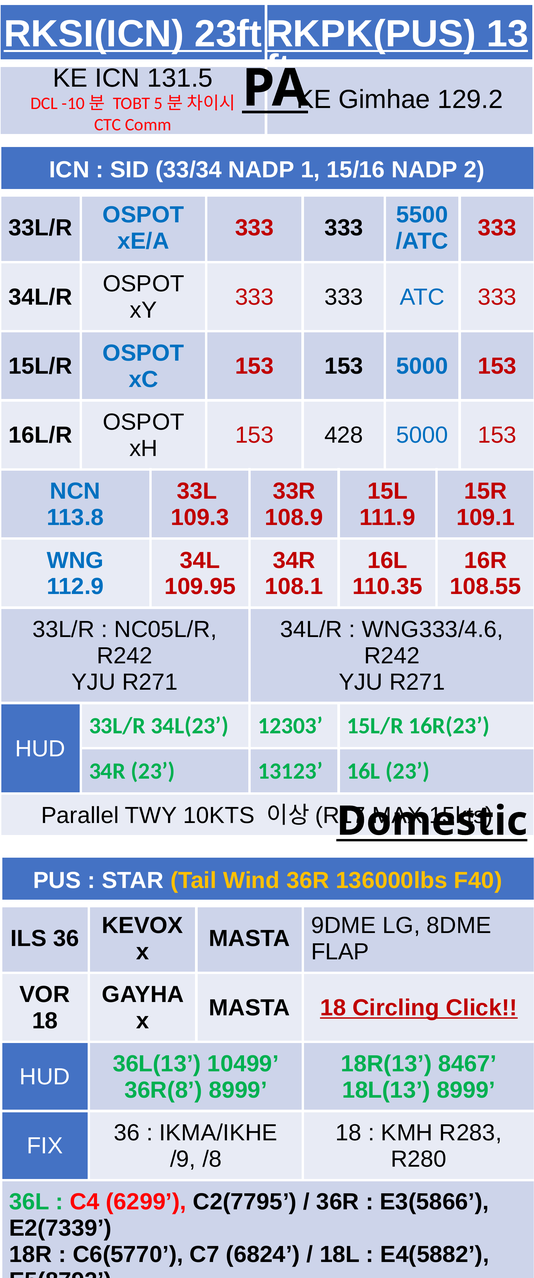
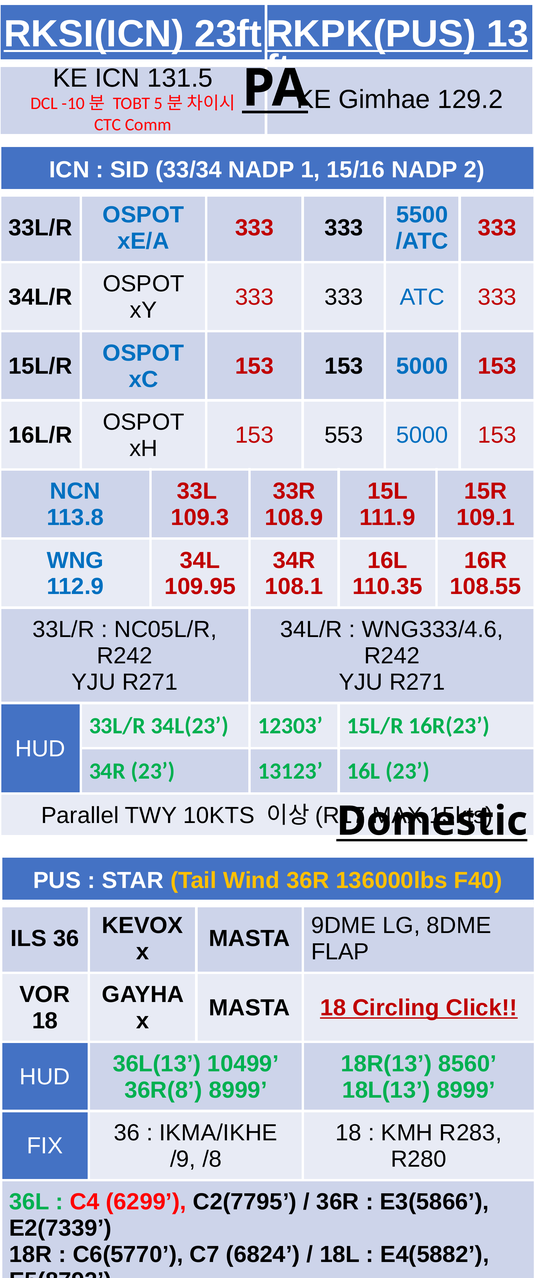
428: 428 -> 553 (344, 435)
8467: 8467 -> 8560 (467, 1063)
